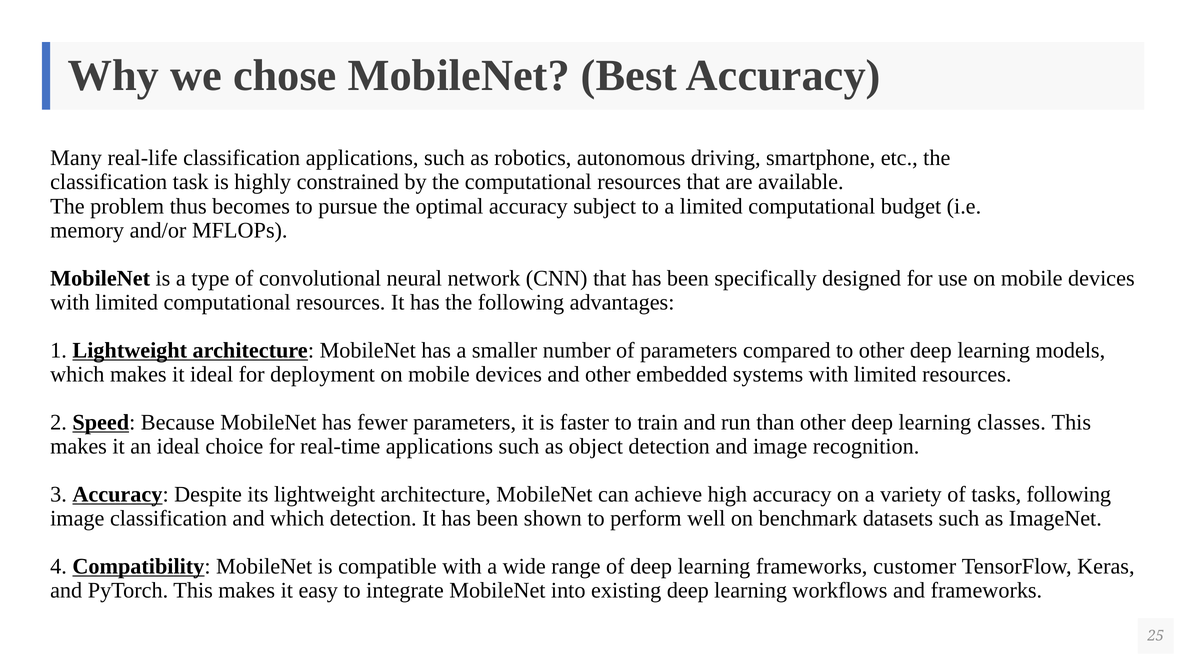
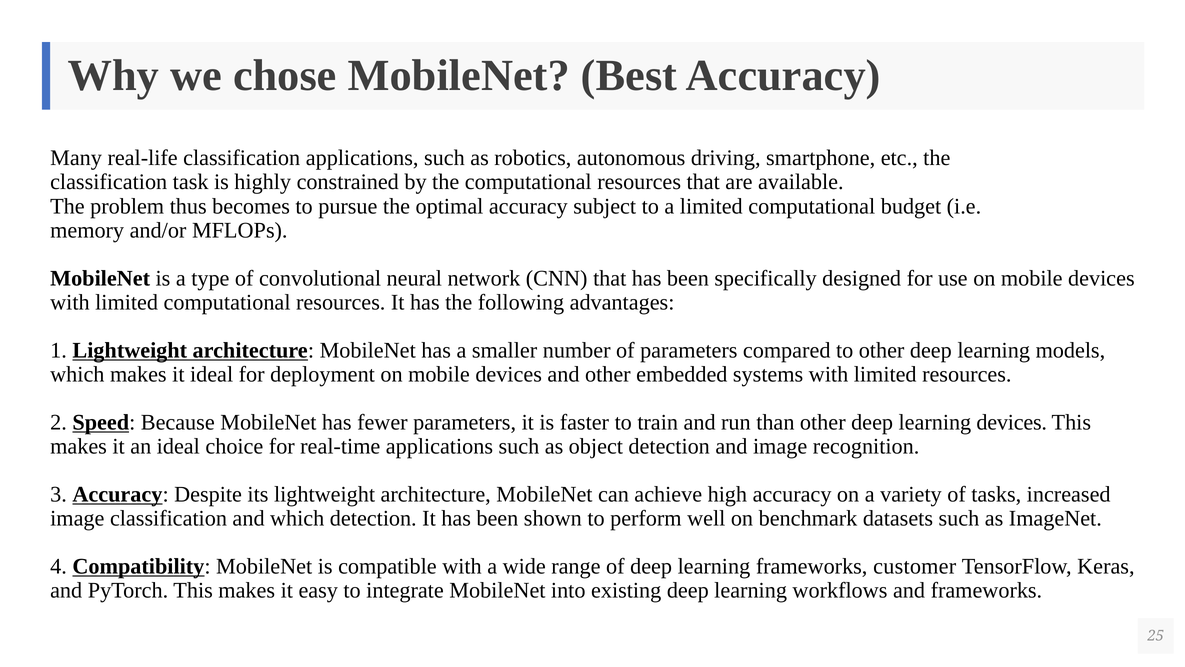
learning classes: classes -> devices (1012, 422)
tasks following: following -> increased (1069, 494)
